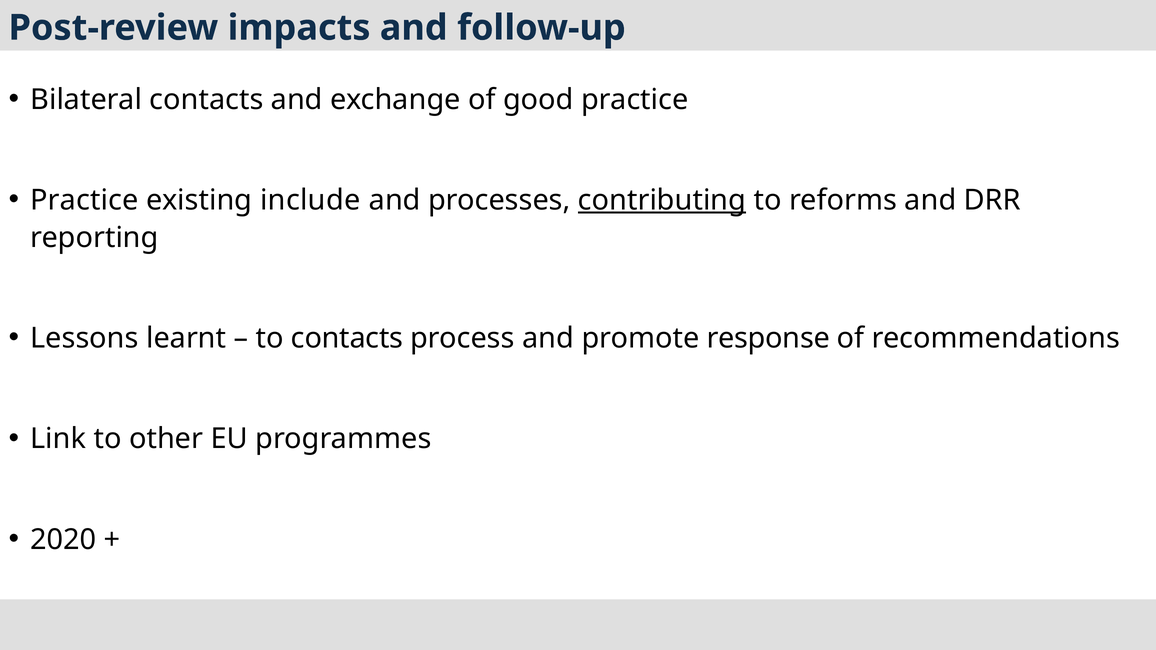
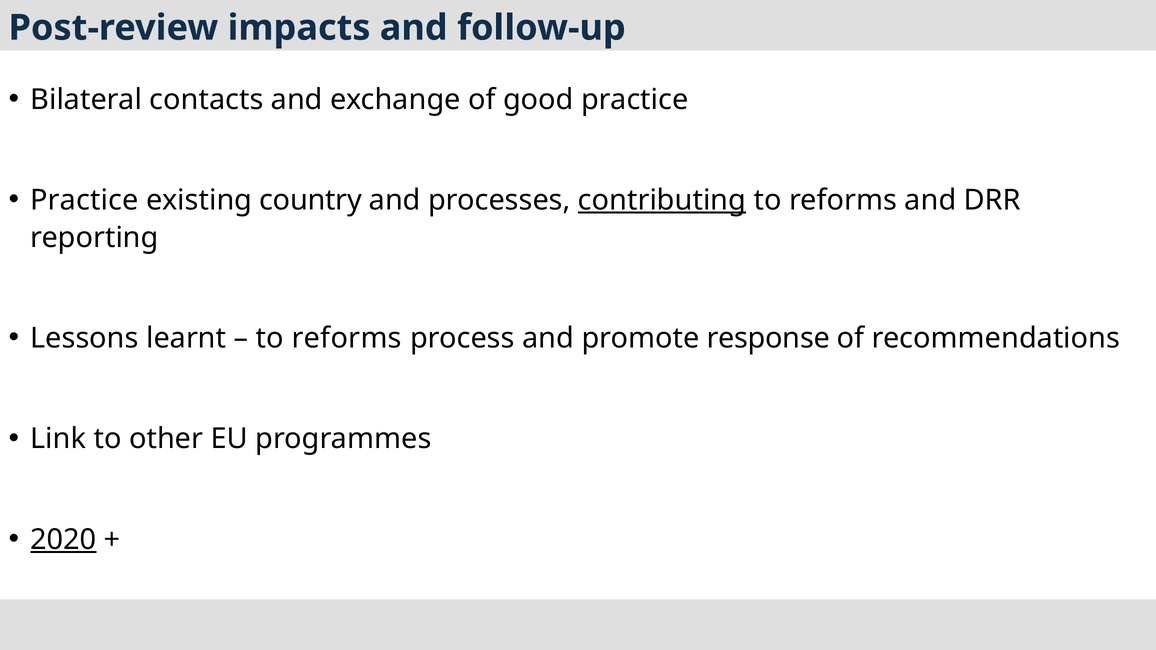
include: include -> country (311, 200)
contacts: contacts -> reforms (347, 338)
2020 underline: none -> present (63, 540)
